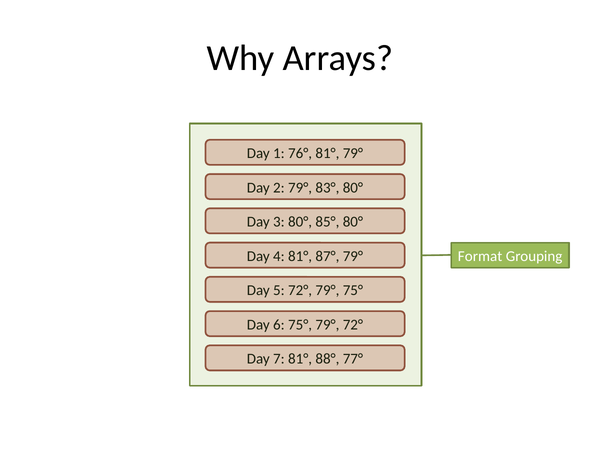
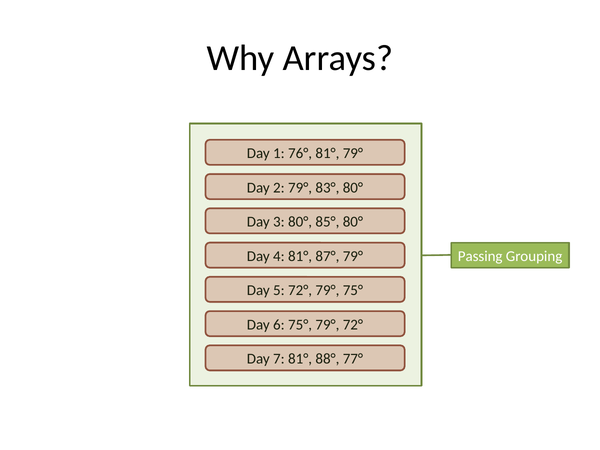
Format: Format -> Passing (480, 256)
